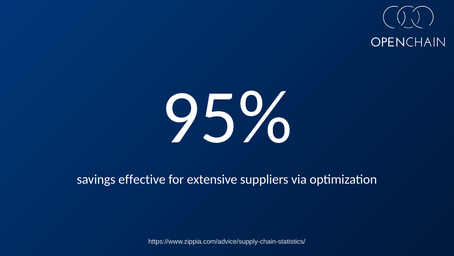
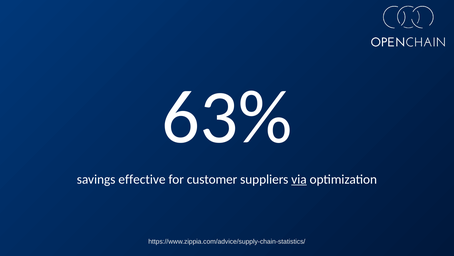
95%: 95% -> 63% (227, 117)
extensive: extensive -> customer (212, 179)
via underline: none -> present (299, 179)
